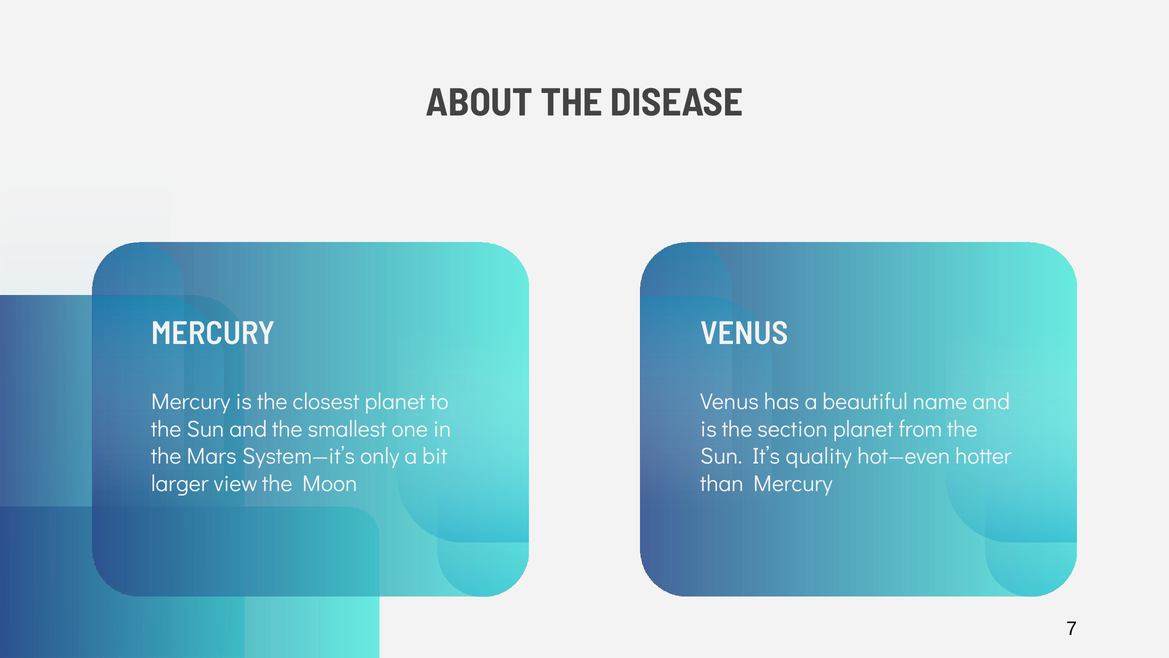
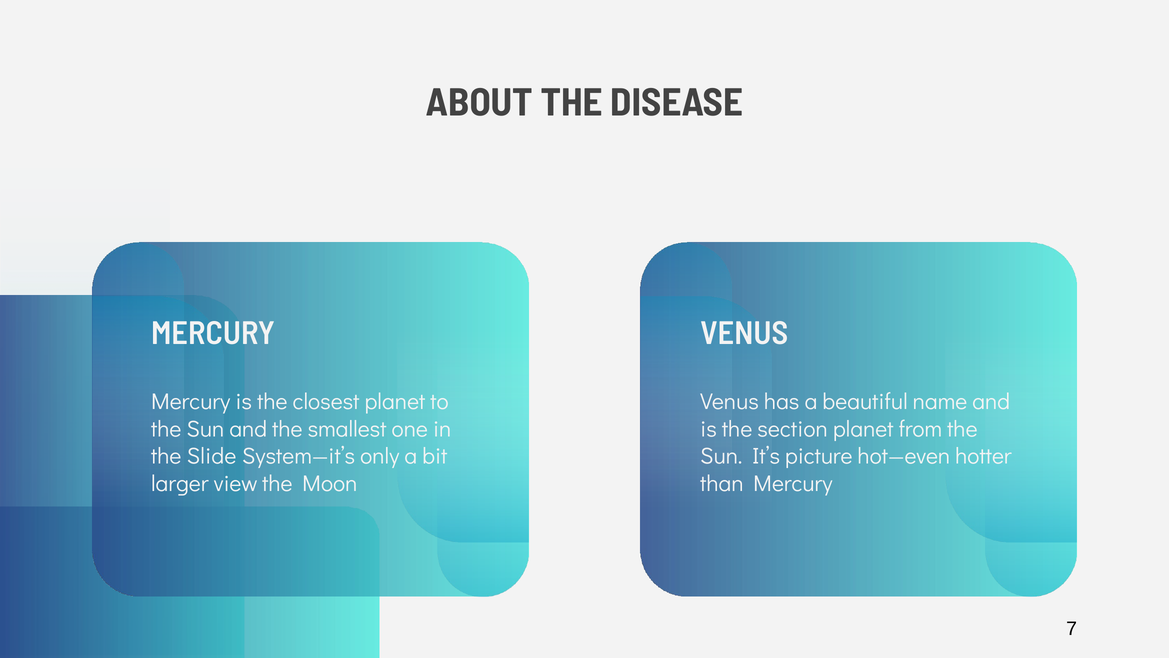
Mars: Mars -> Slide (212, 456)
quality: quality -> picture (819, 456)
